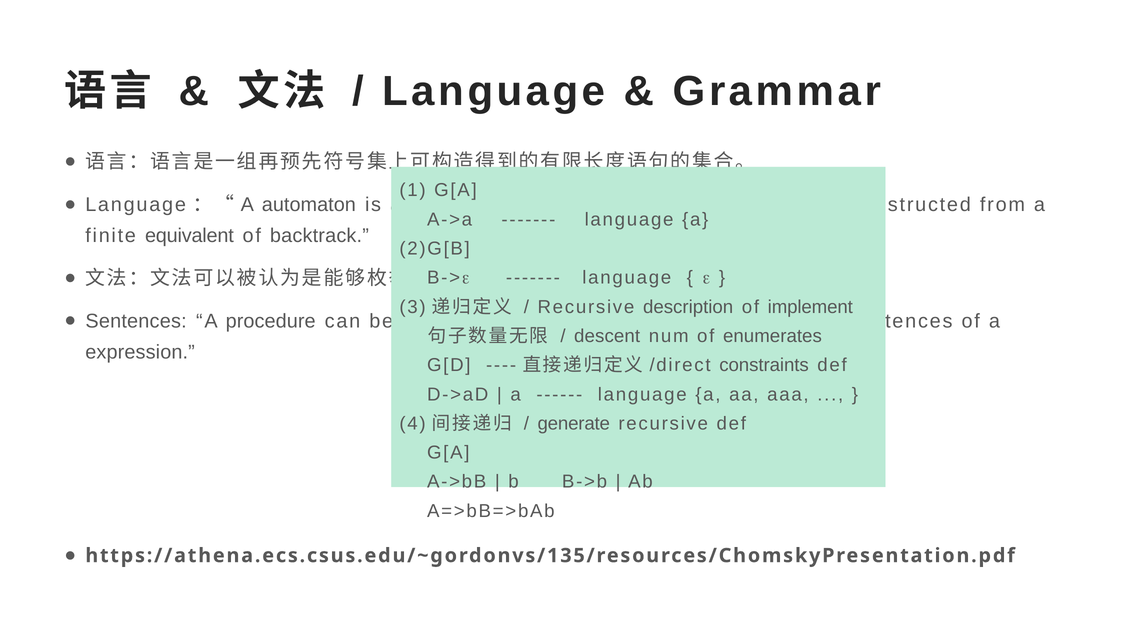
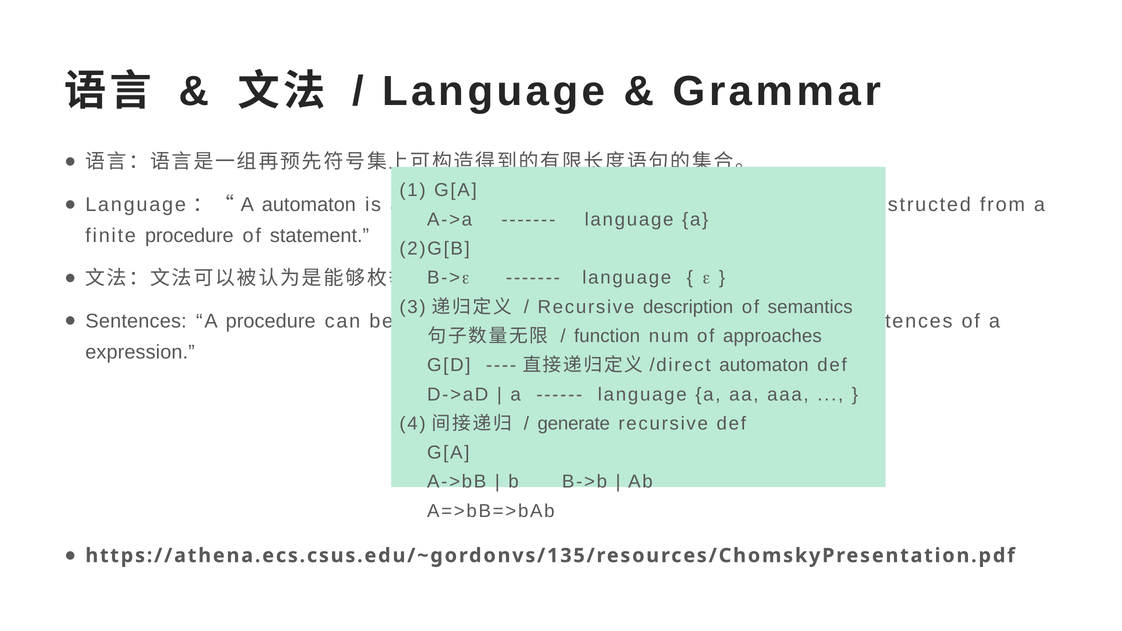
finite equivalent: equivalent -> procedure (189, 236)
backtrack: backtrack -> statement (320, 236)
implement: implement -> semantics (810, 307)
descent: descent -> function (607, 336)
of enumerates: enumerates -> approaches (772, 336)
constraints: constraints -> automaton (764, 365)
